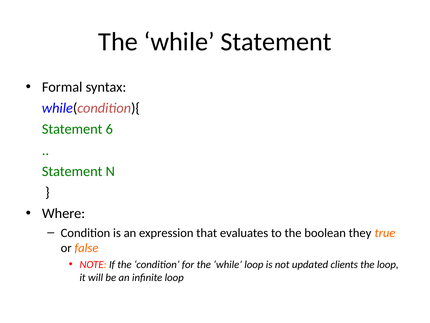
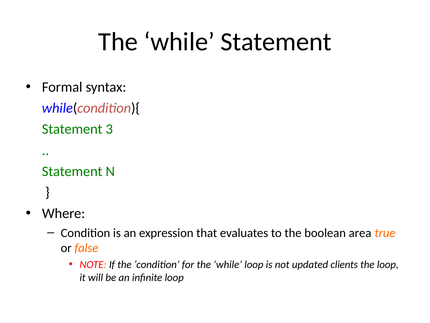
6: 6 -> 3 (109, 129)
they: they -> area (360, 233)
